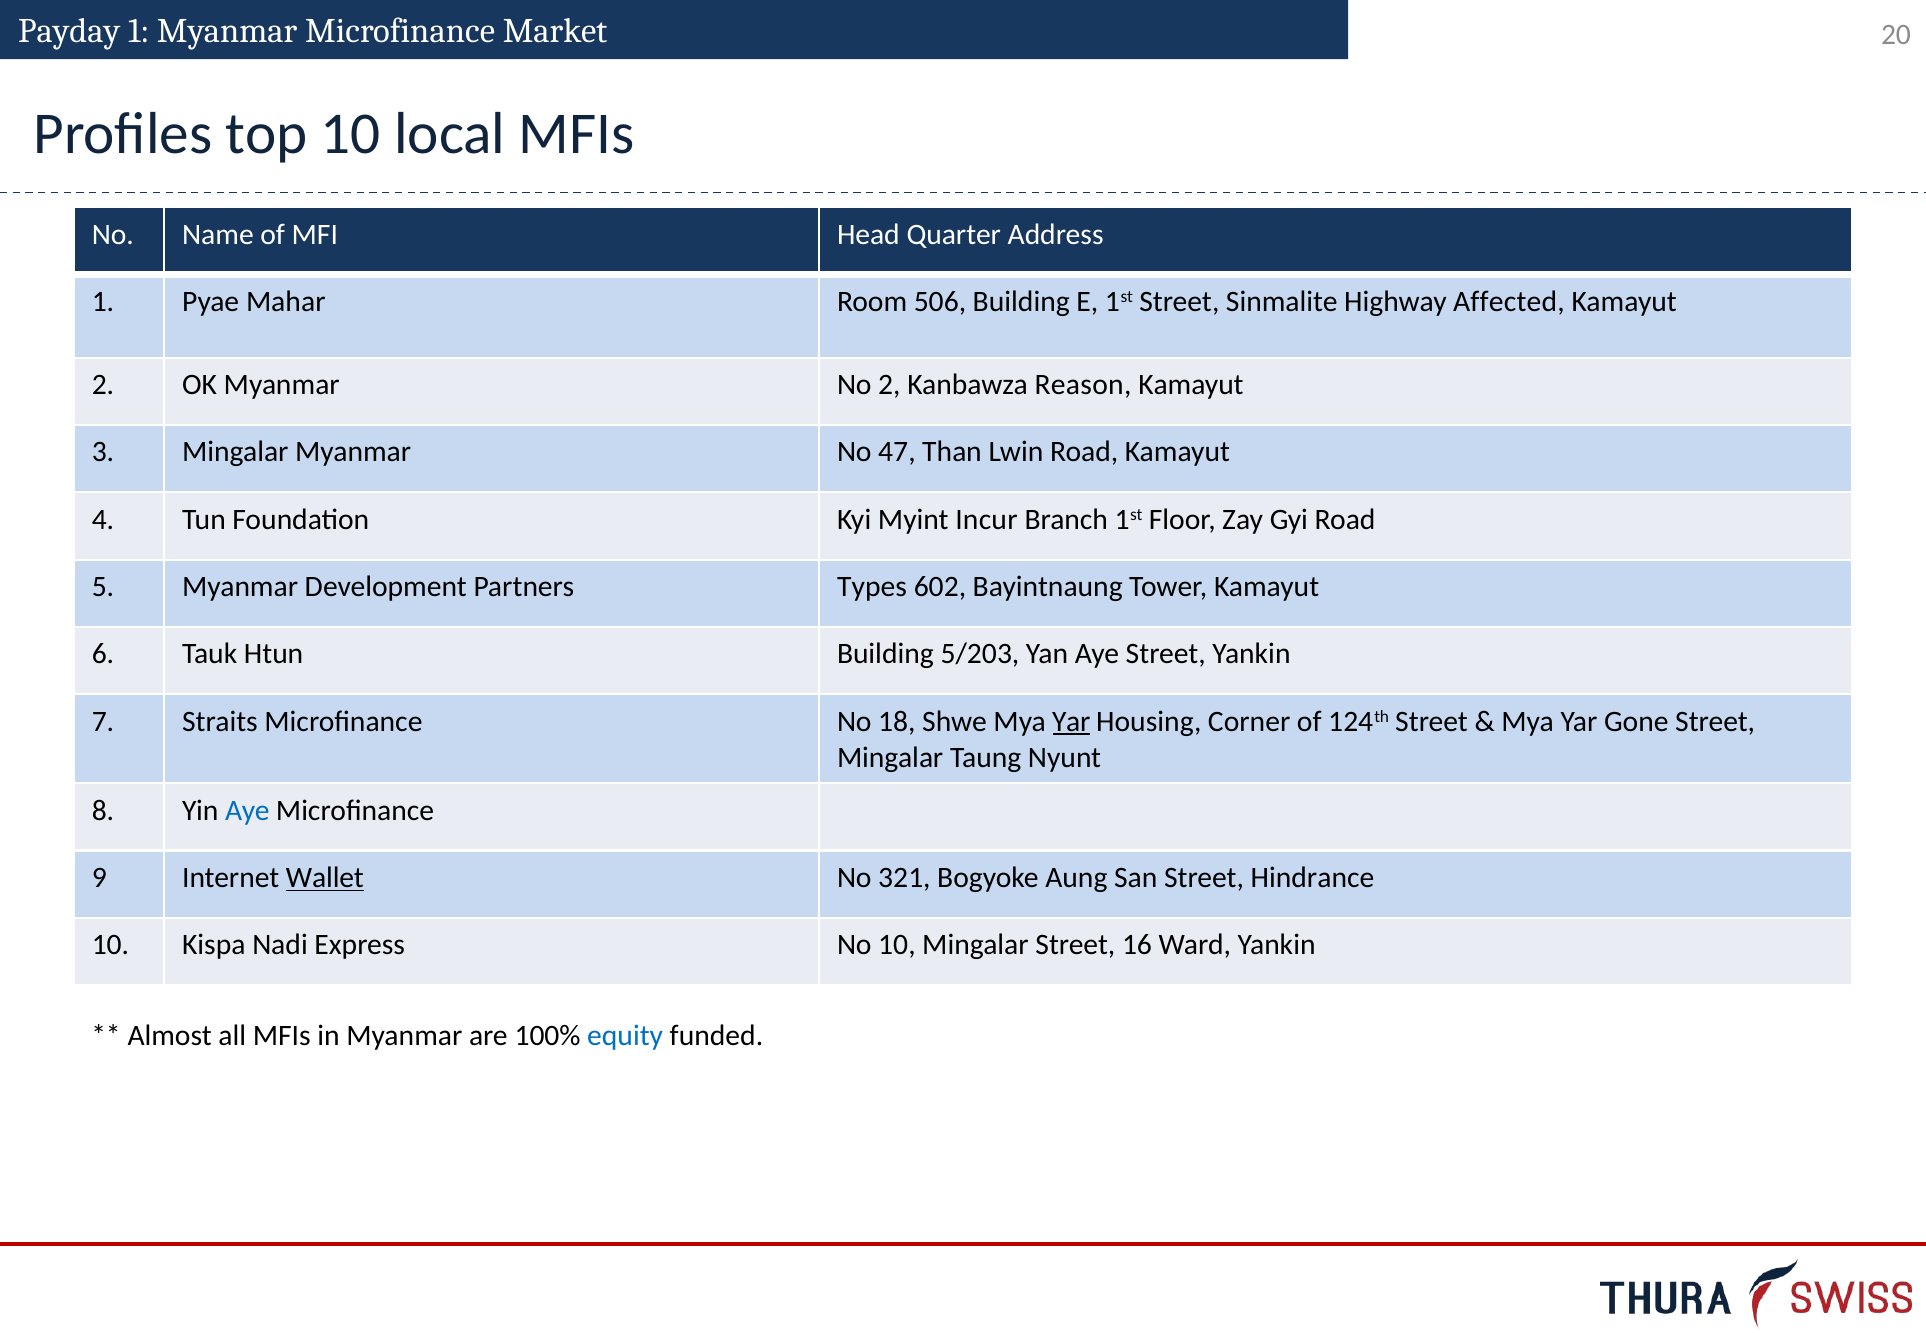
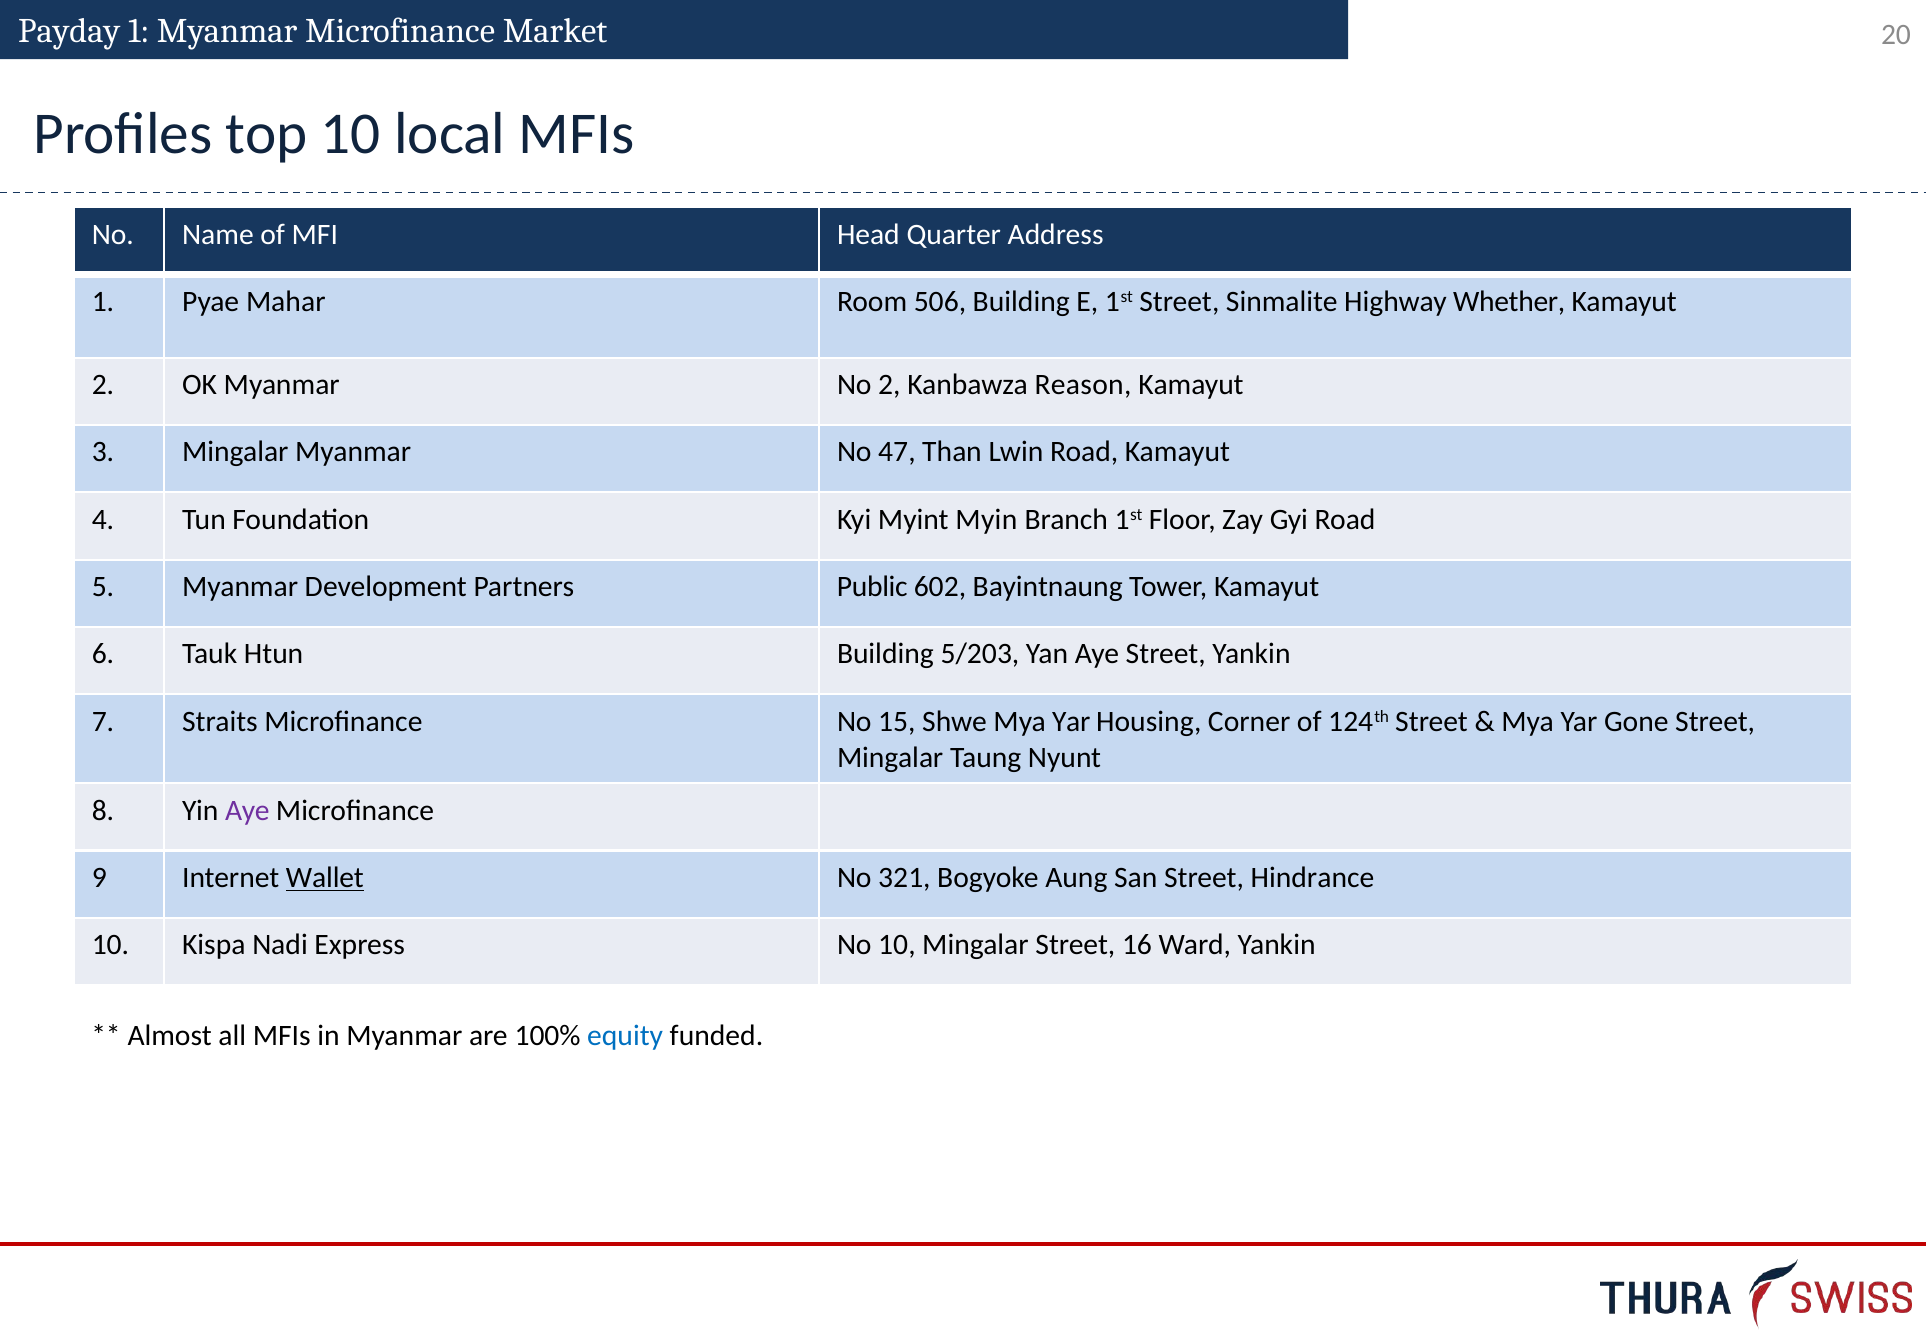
Affected: Affected -> Whether (1509, 302)
Incur: Incur -> Myin (986, 520)
Types: Types -> Public (872, 587)
18: 18 -> 15 (897, 722)
Yar underline: present -> none (1071, 722)
Aye colour: blue -> purple (247, 811)
